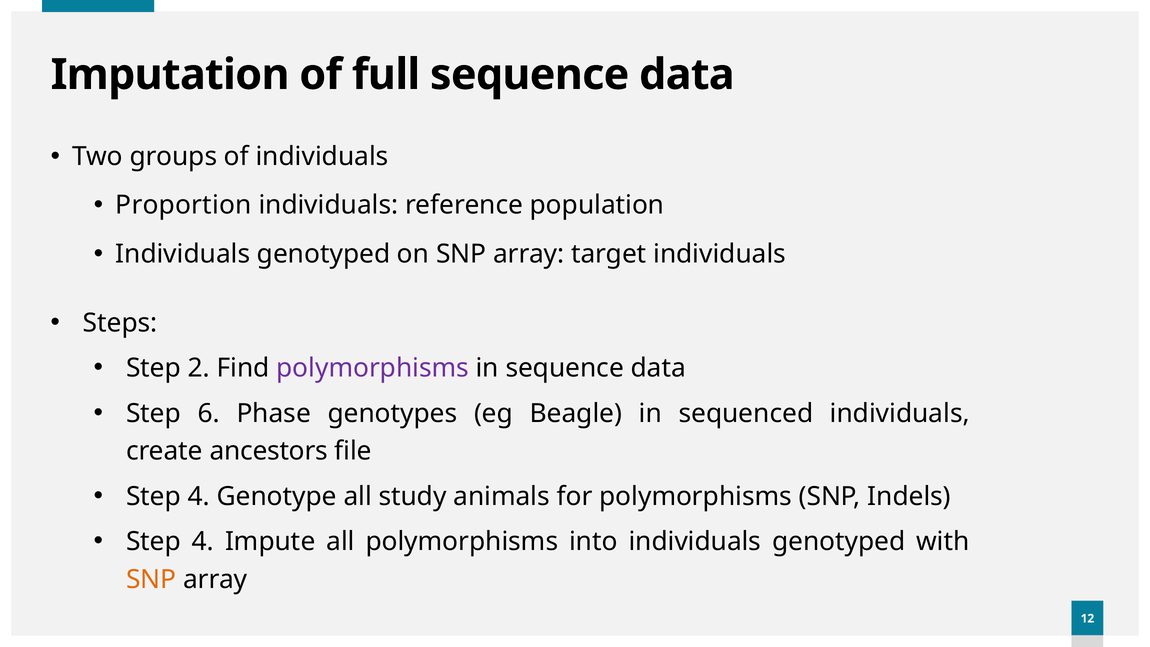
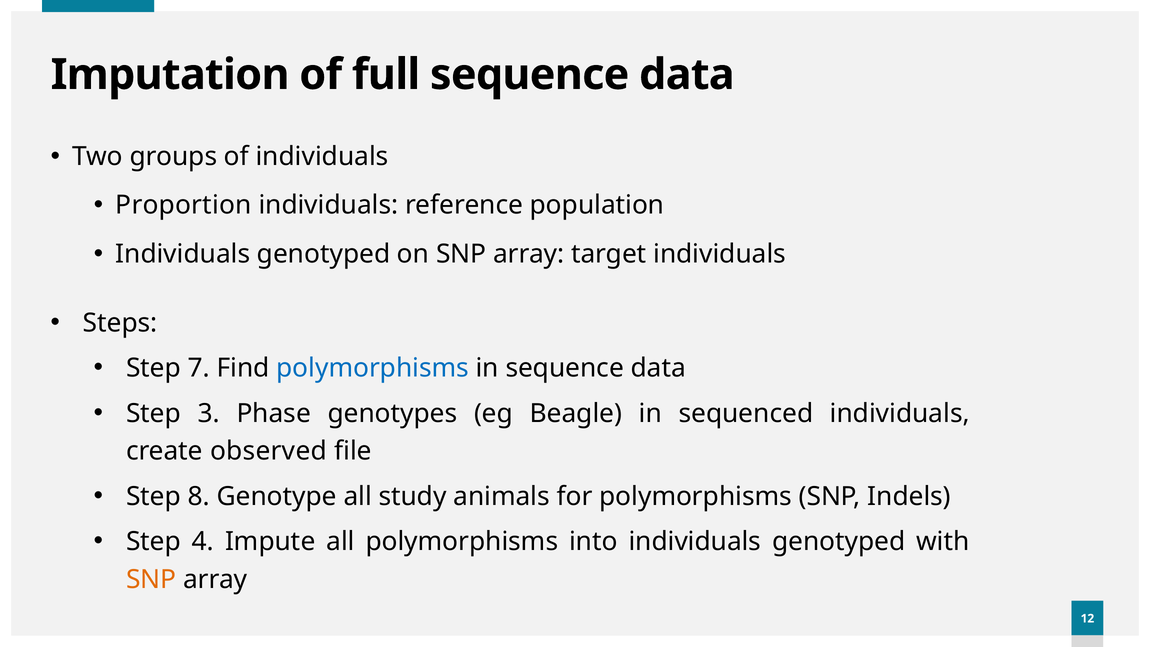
2: 2 -> 7 (199, 368)
polymorphisms colour: purple -> blue (373, 368)
6: 6 -> 3 (209, 413)
ancestors: ancestors -> observed (268, 451)
4: 4 -> 8 (199, 496)
